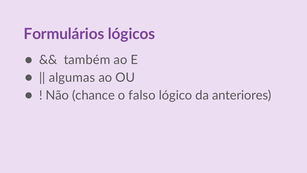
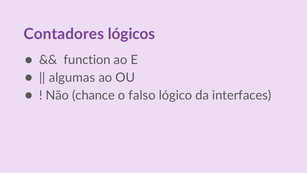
Formulários: Formulários -> Contadores (64, 34)
também: também -> function (87, 60)
anteriores: anteriores -> interfaces (242, 95)
